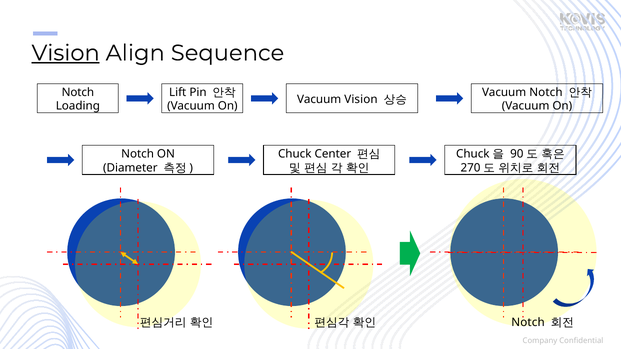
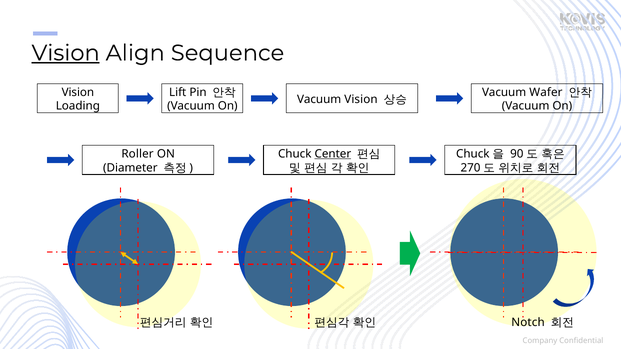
Notch: Notch -> Vision (78, 92)
Vacuum Notch: Notch -> Wafer (546, 92)
Notch: Notch -> Roller (138, 154)
Center underline: none -> present (333, 154)
